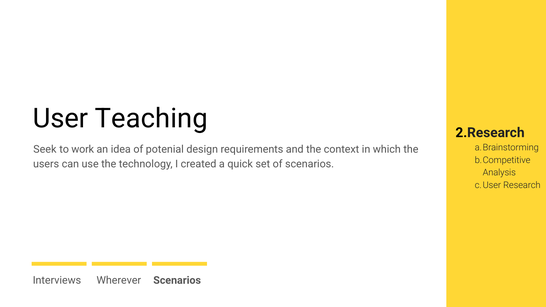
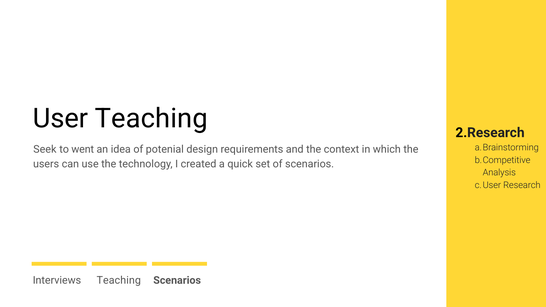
work: work -> went (83, 149)
Interviews Wherever: Wherever -> Teaching (119, 280)
